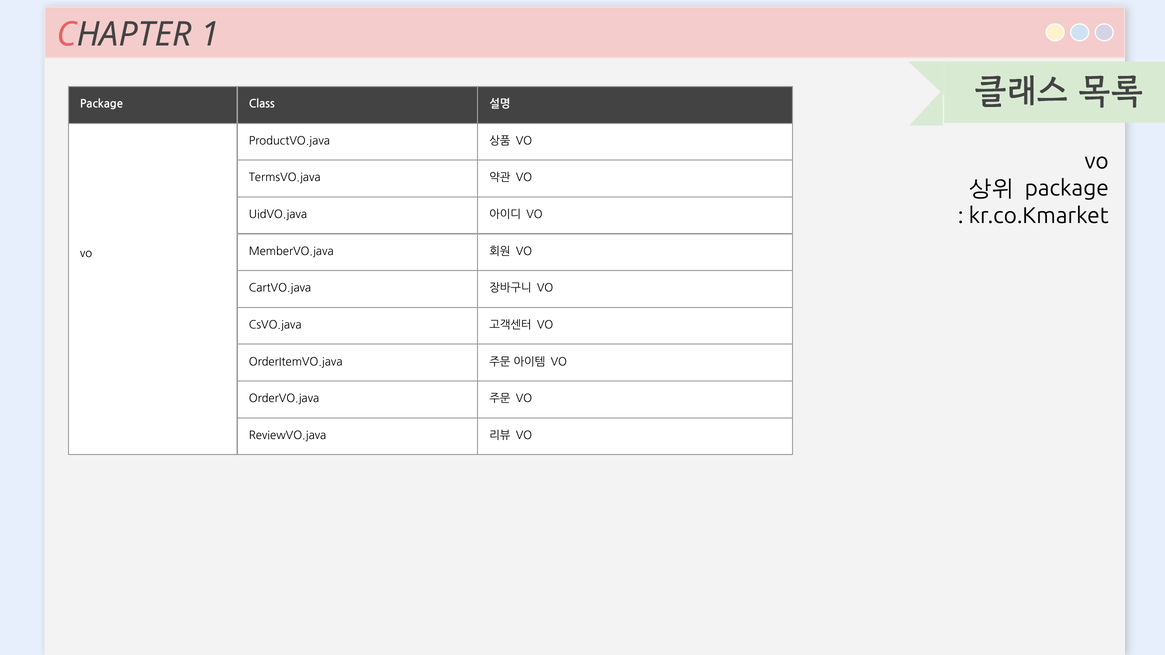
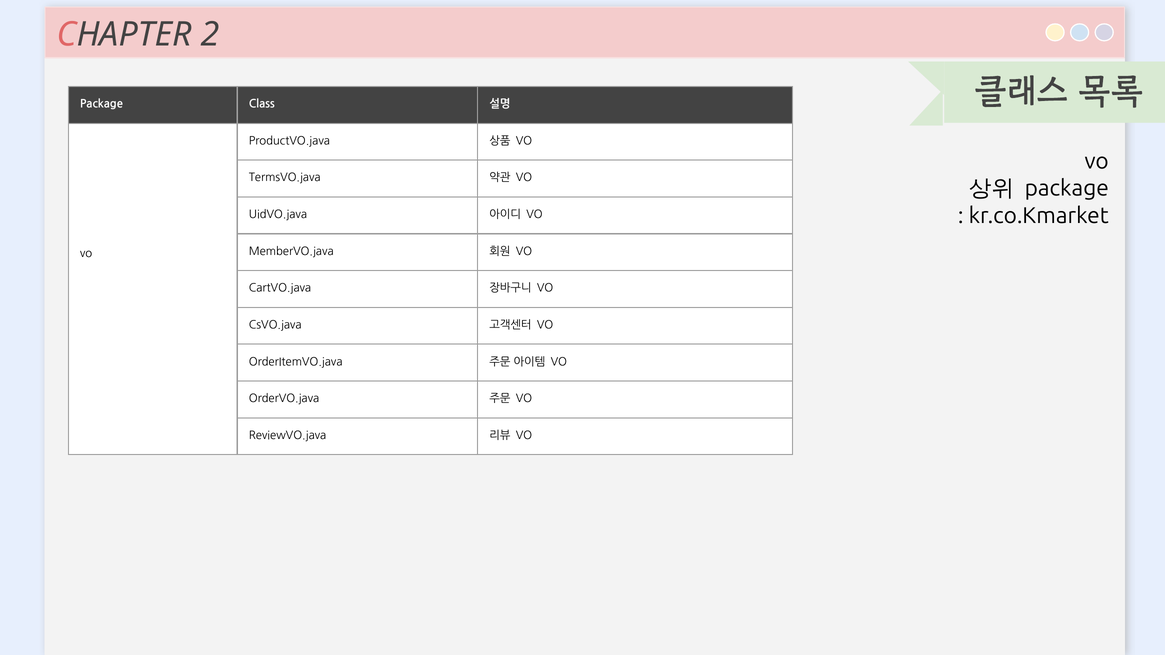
1: 1 -> 2 (210, 34)
